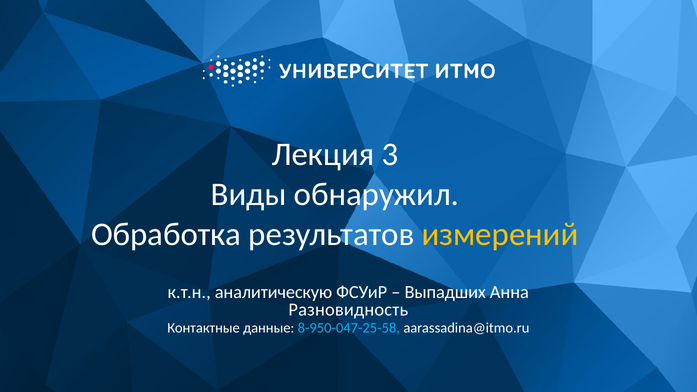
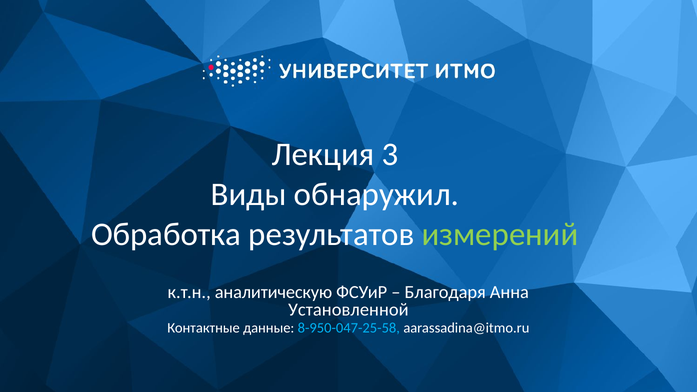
измерений colour: yellow -> light green (500, 235)
Выпадших: Выпадших -> Благодаря (445, 292)
Разновидность: Разновидность -> Установленной (348, 310)
